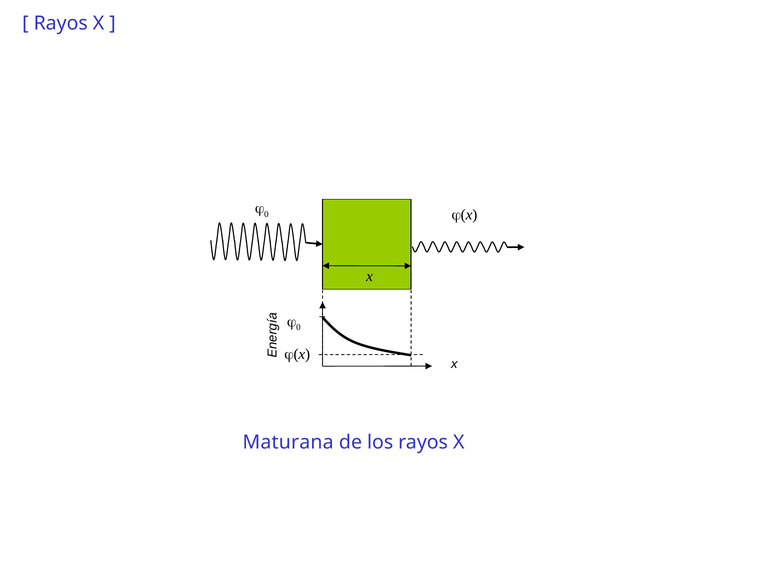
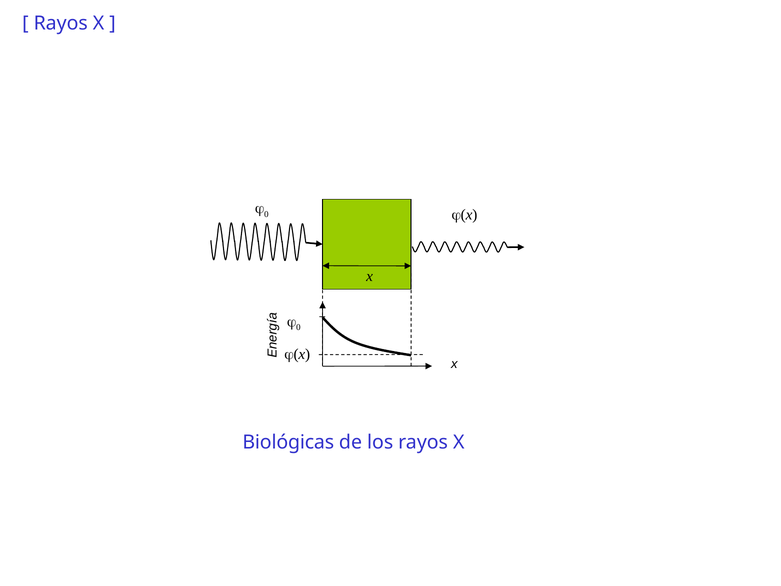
Maturana: Maturana -> Biológicas (288, 442)
